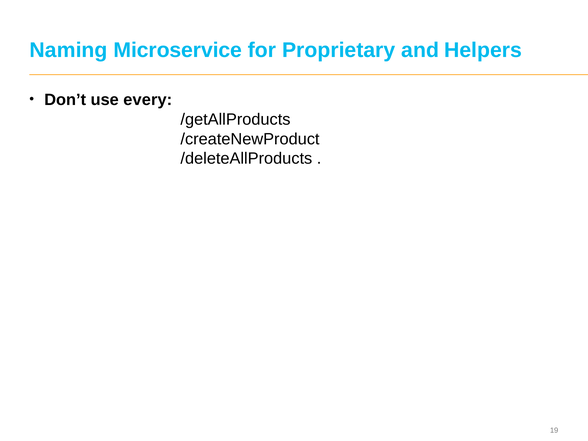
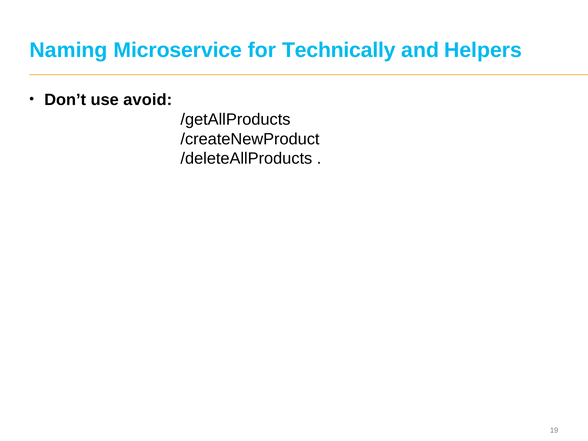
Proprietary: Proprietary -> Technically (339, 50)
every: every -> avoid (148, 100)
